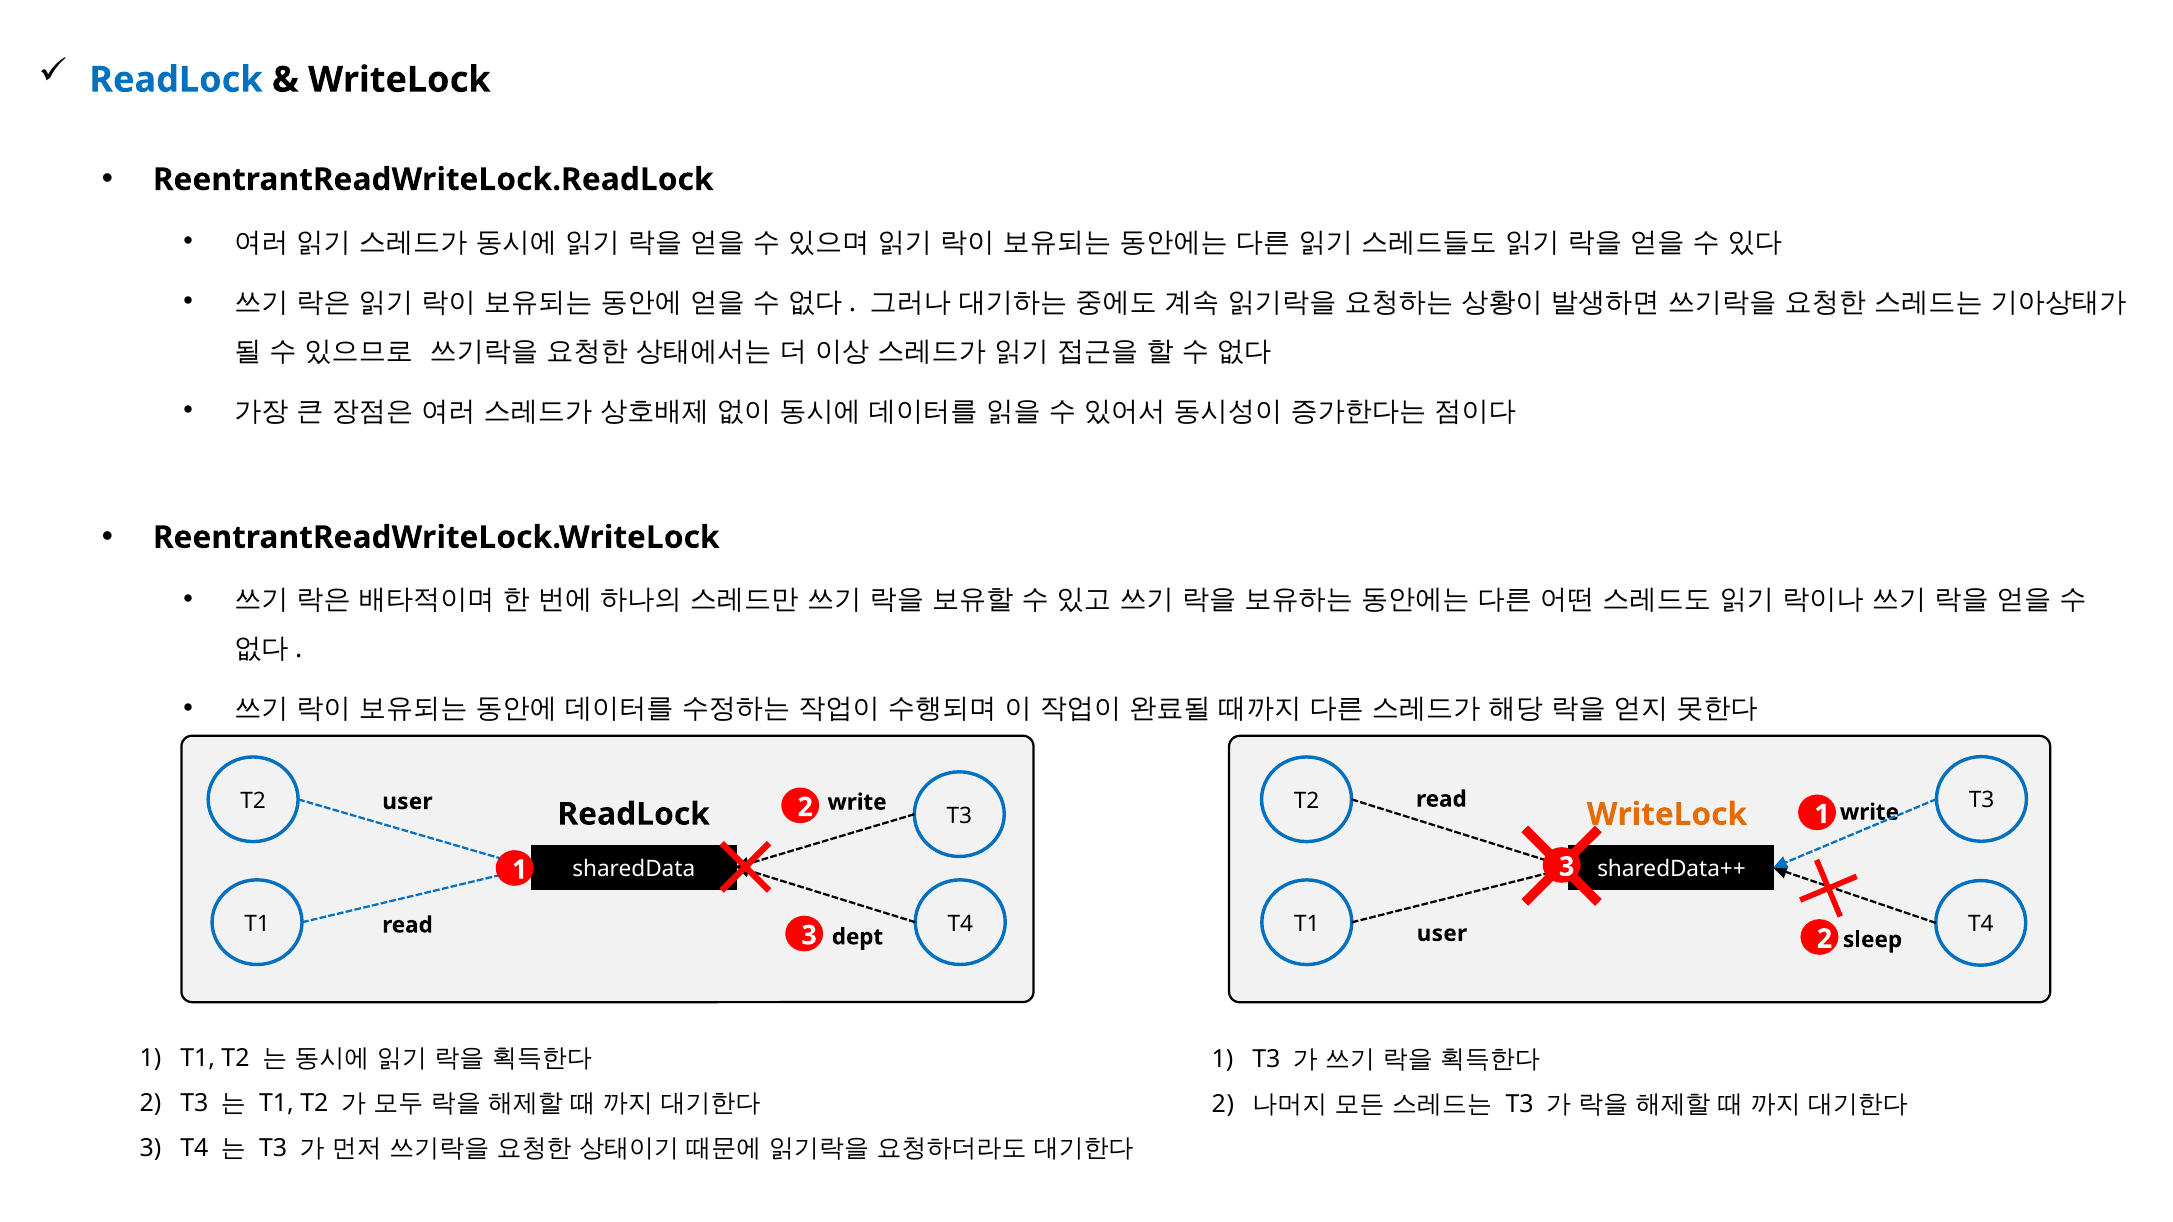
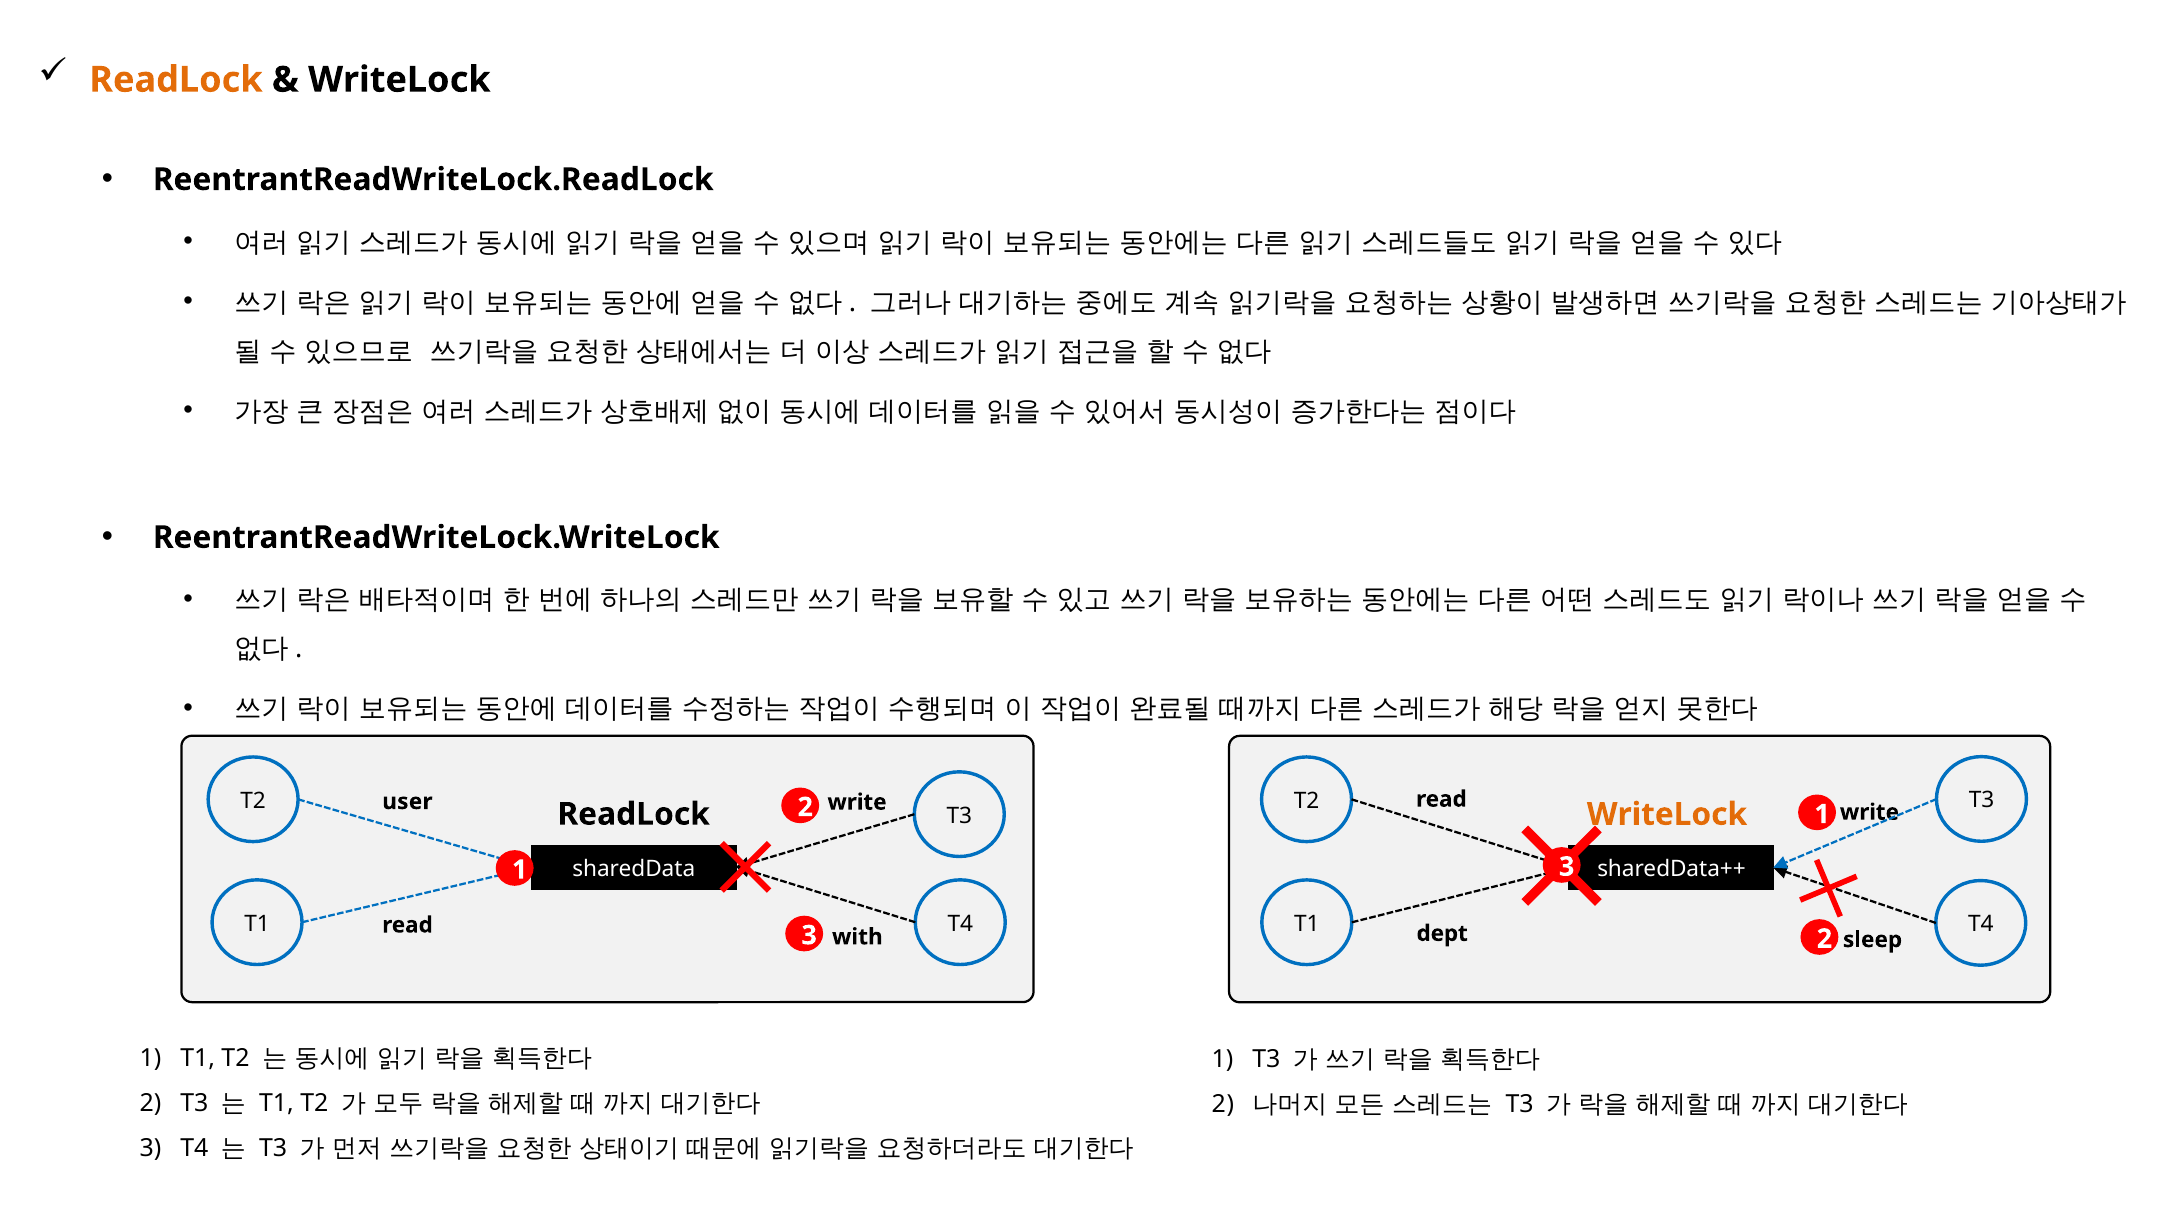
ReadLock colour: blue -> orange (176, 80)
user: user -> dept (1442, 934)
dept: dept -> with (857, 937)
